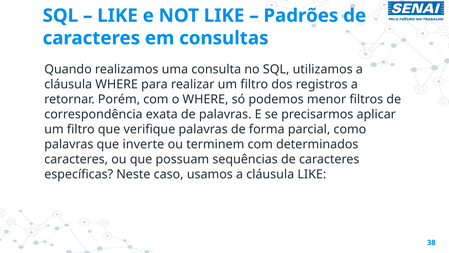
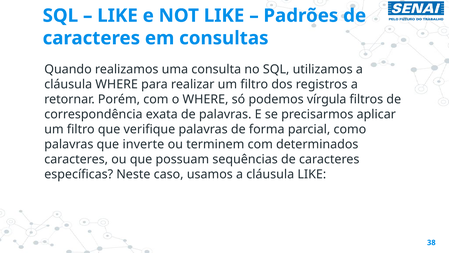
menor: menor -> vírgula (327, 99)
